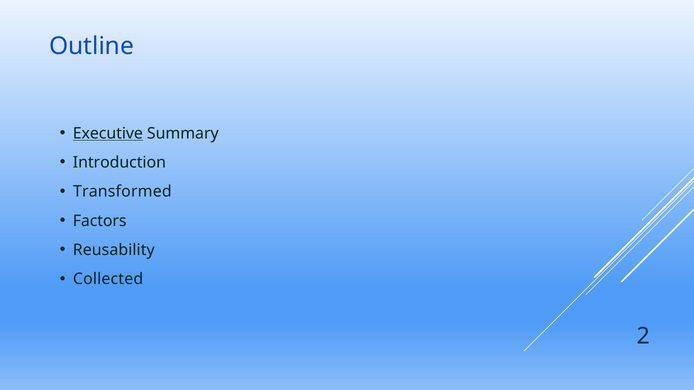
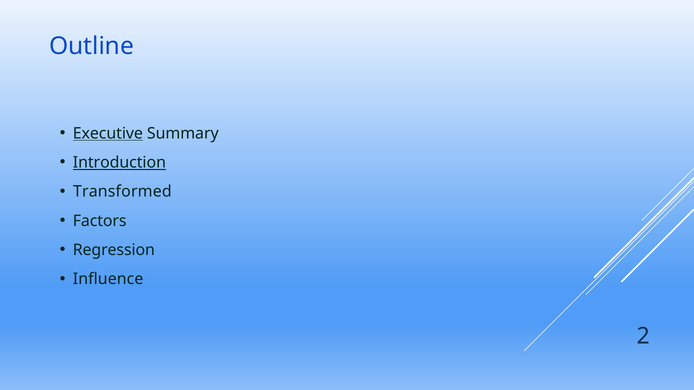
Introduction underline: none -> present (119, 163)
Reusability: Reusability -> Regression (114, 250)
Collected: Collected -> Influence (108, 279)
